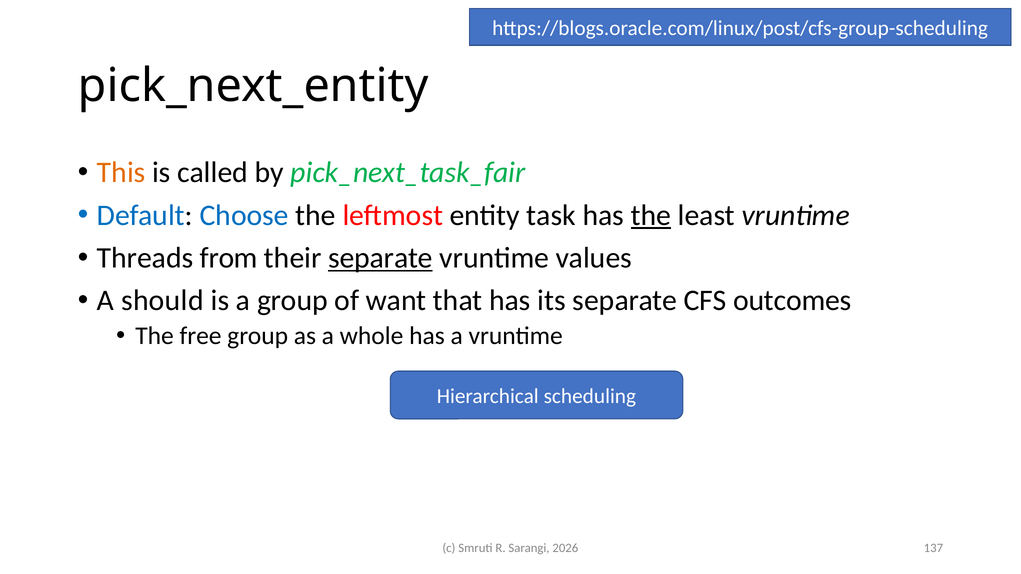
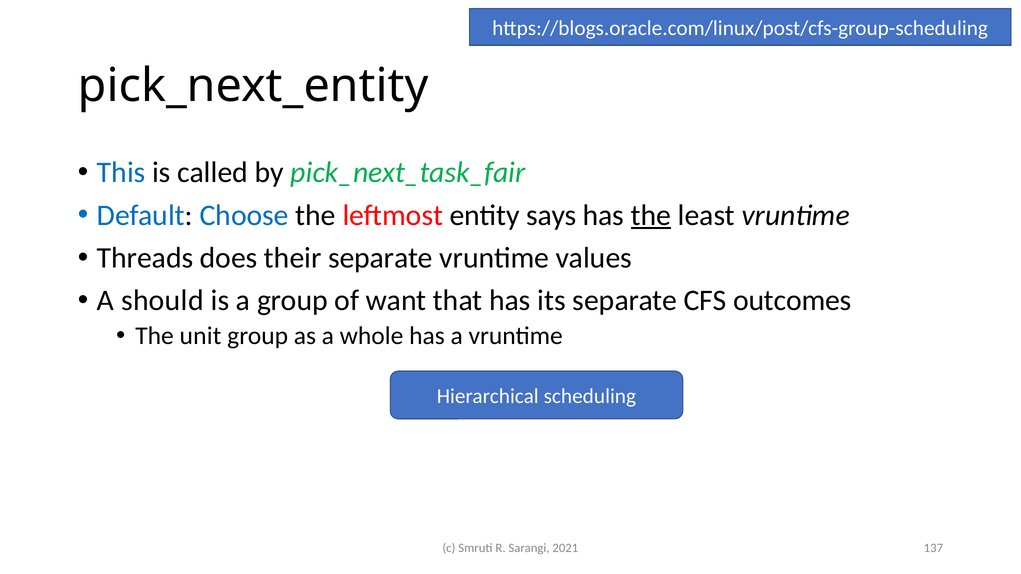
This colour: orange -> blue (121, 173)
task: task -> says (551, 215)
from: from -> does (229, 258)
separate underline: present -> none (380, 258)
free: free -> unit (200, 336)
2026: 2026 -> 2021 (565, 548)
